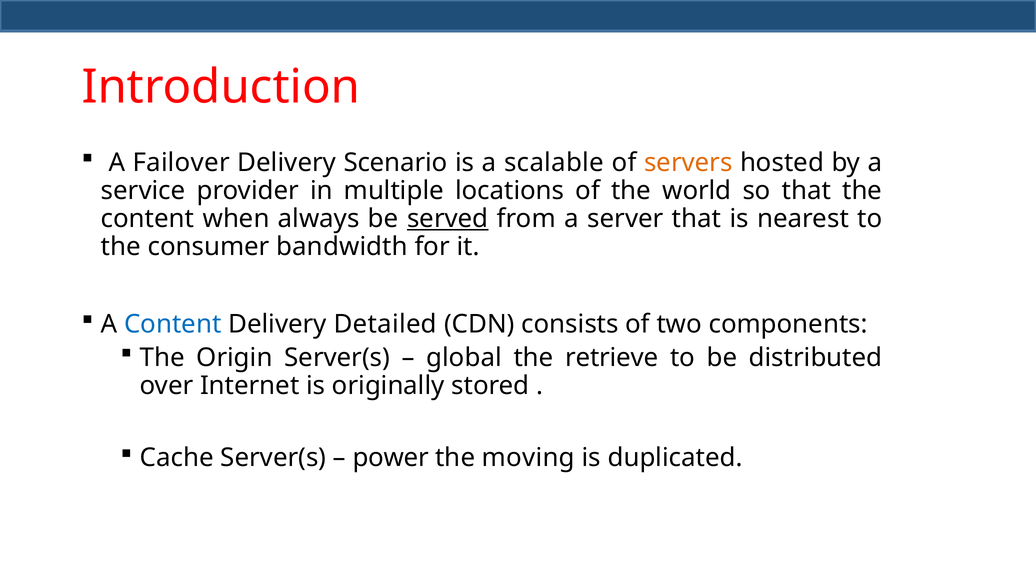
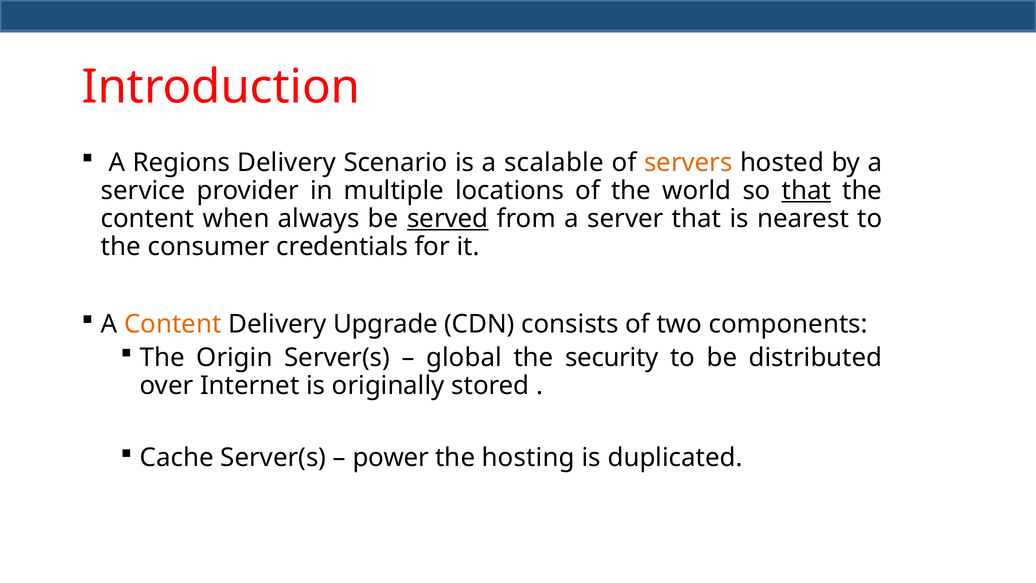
Failover: Failover -> Regions (181, 163)
that underline: none -> present (806, 191)
bandwidth: bandwidth -> credentials (342, 247)
Content colour: blue -> orange (173, 324)
Detailed: Detailed -> Upgrade (386, 324)
retrieve: retrieve -> security (612, 358)
moving: moving -> hosting (528, 458)
